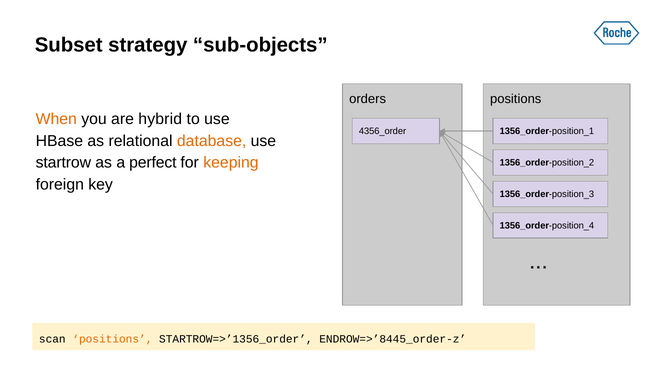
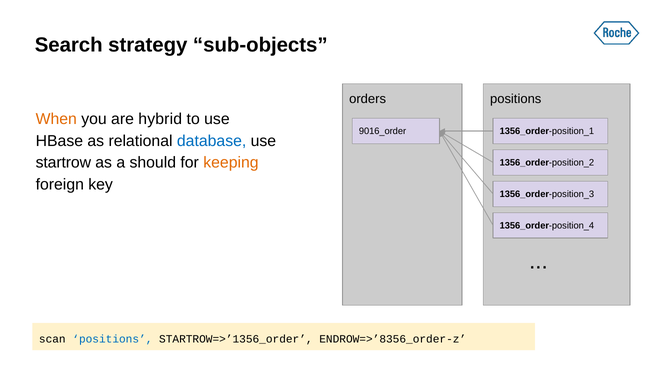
Subset: Subset -> Search (69, 45)
4356_order: 4356_order -> 9016_order (382, 131)
database colour: orange -> blue (212, 141)
perfect: perfect -> should (153, 163)
positions colour: orange -> blue (112, 339)
ENDROW=>’8445_order-z: ENDROW=>’8445_order-z -> ENDROW=>’8356_order-z (393, 339)
